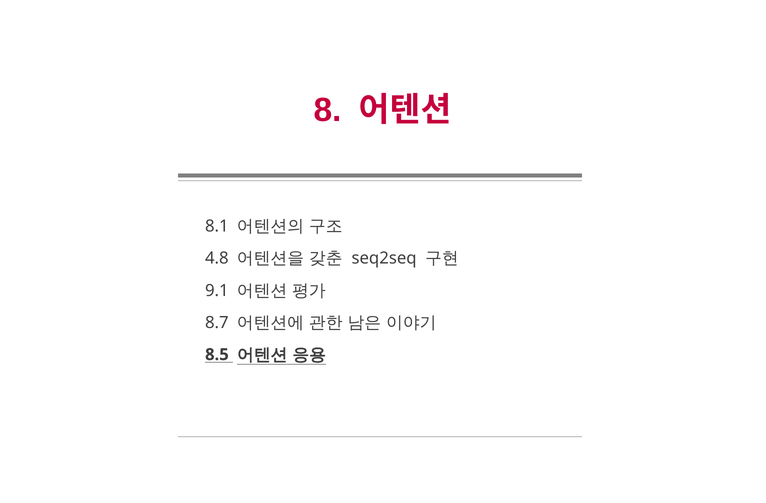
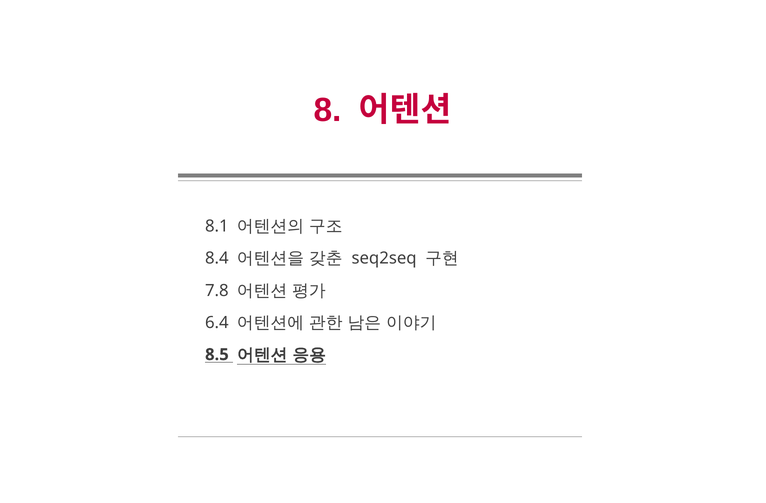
4.8: 4.8 -> 8.4 (217, 258)
9.1: 9.1 -> 7.8 (217, 291)
8.7: 8.7 -> 6.4 (217, 323)
